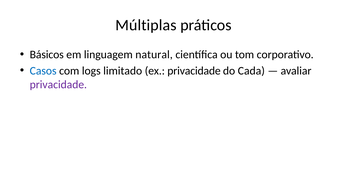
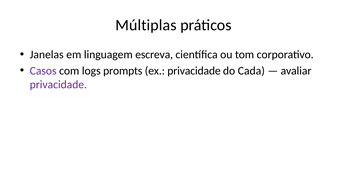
Básicos: Básicos -> Janelas (47, 55)
natural: natural -> escreva (154, 55)
Casos colour: blue -> purple (43, 71)
limitado: limitado -> prompts (123, 71)
